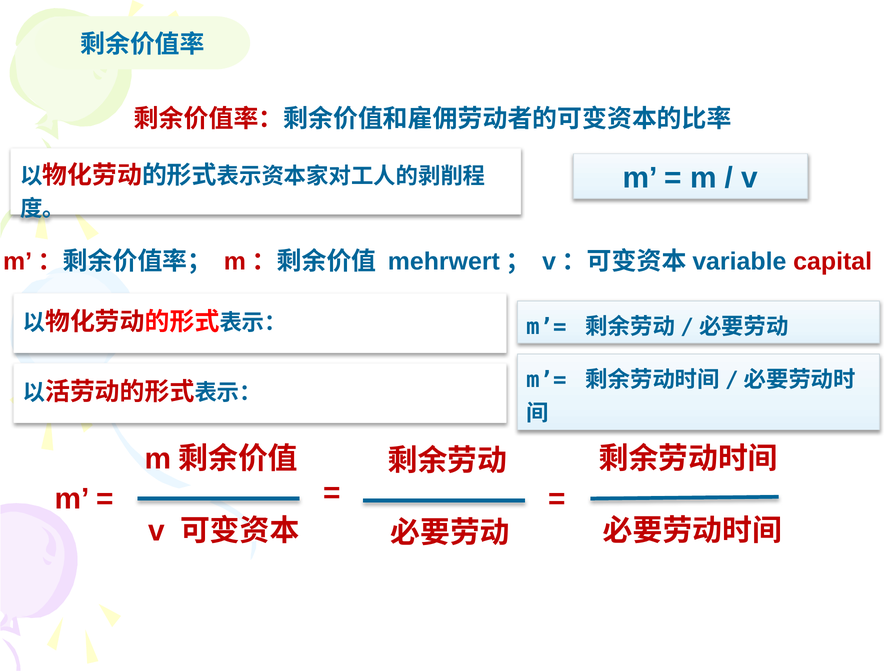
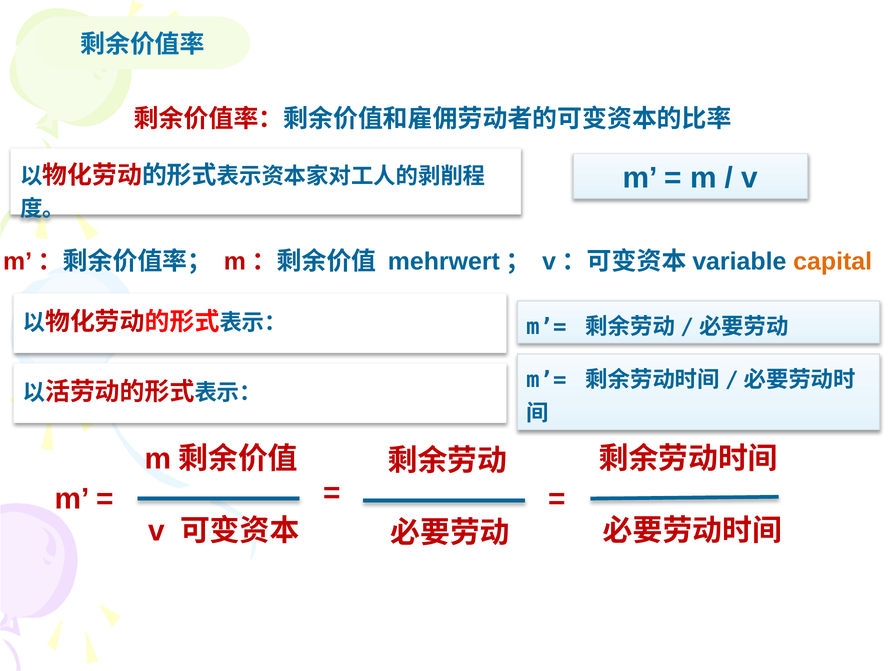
capital colour: red -> orange (833, 261)
